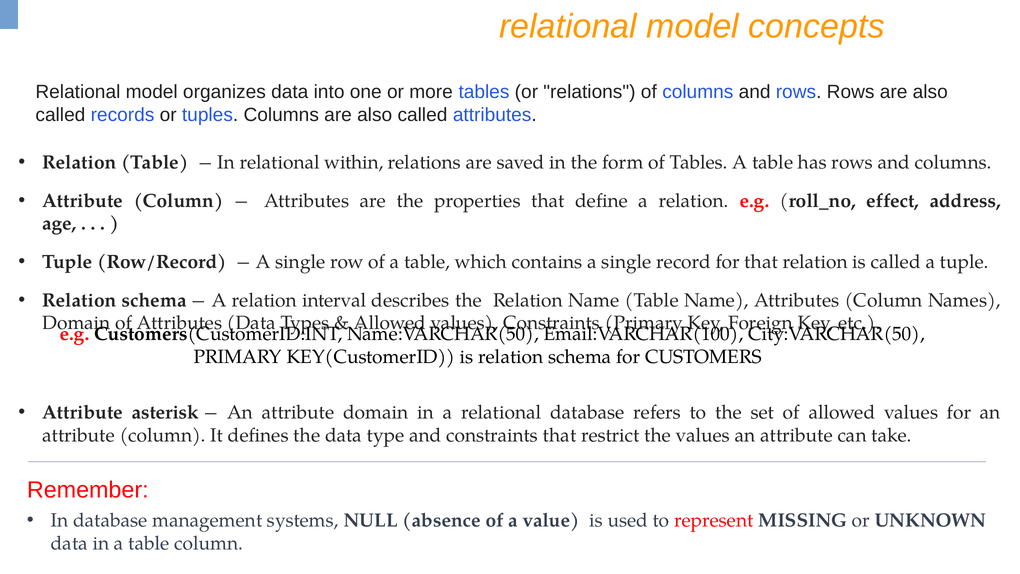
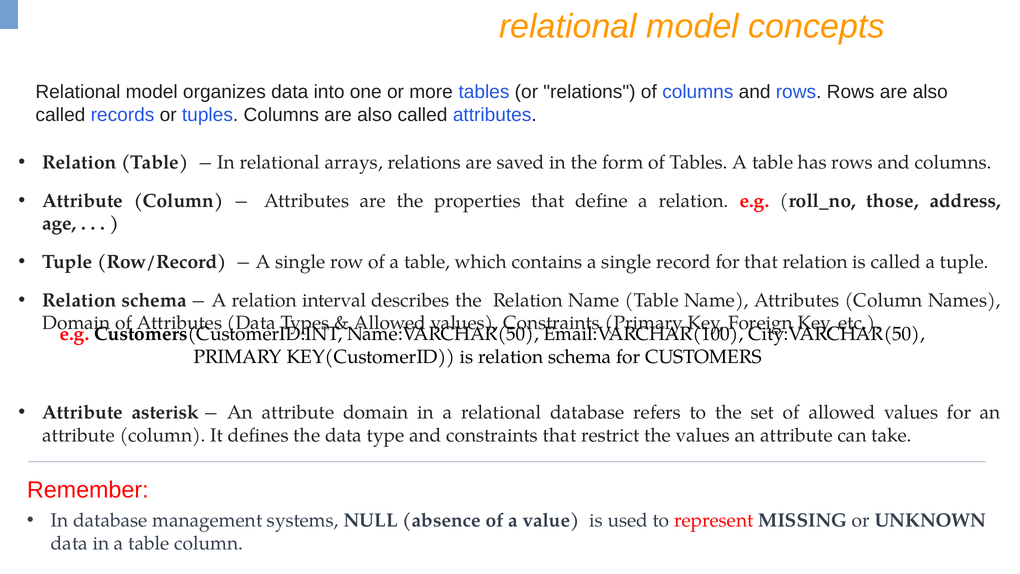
within: within -> arrays (354, 162)
effect: effect -> those (893, 201)
